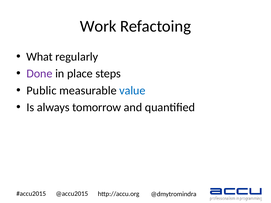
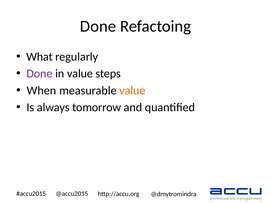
Work: Work -> Done (98, 26)
in place: place -> value (80, 74)
Public: Public -> When (41, 91)
value colour: blue -> orange (132, 91)
